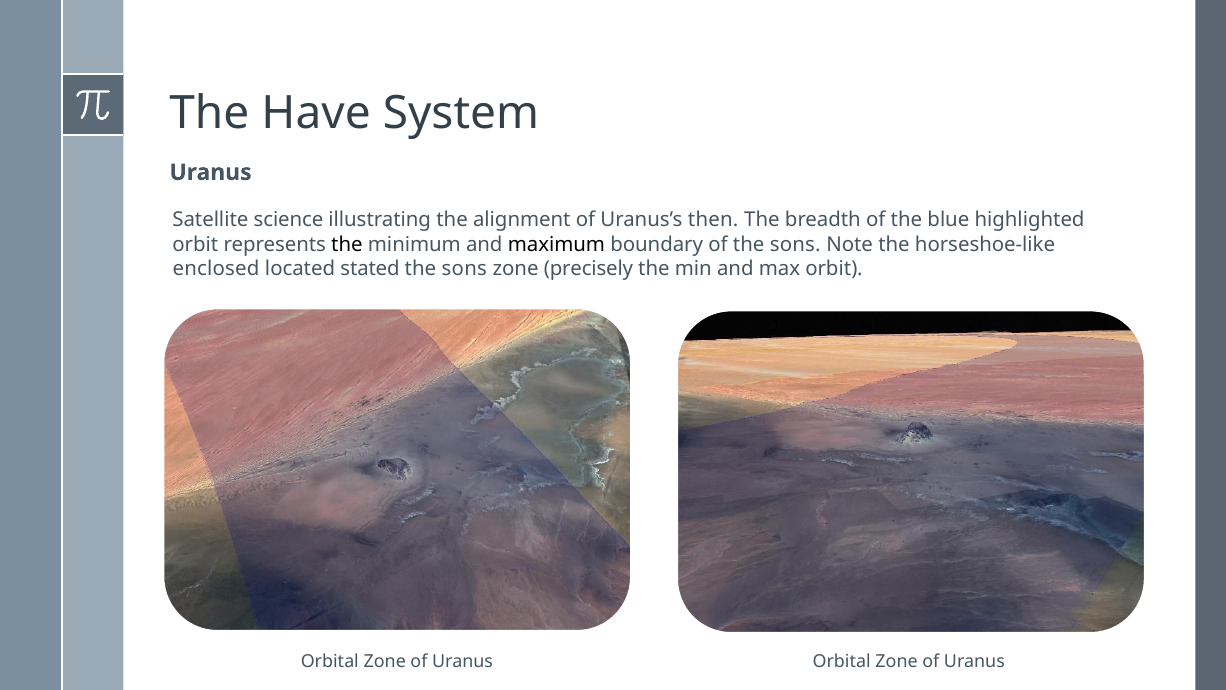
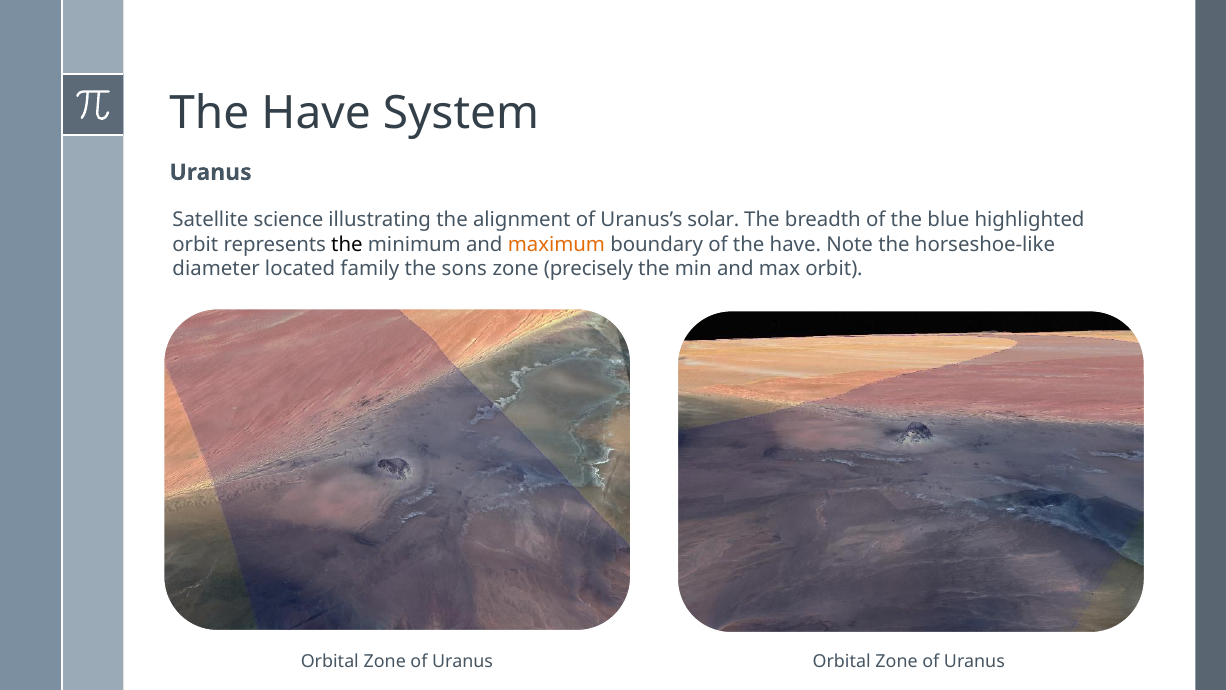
then: then -> solar (713, 220)
maximum colour: black -> orange (556, 244)
of the sons: sons -> have (795, 244)
enclosed: enclosed -> diameter (216, 269)
stated: stated -> family (370, 269)
